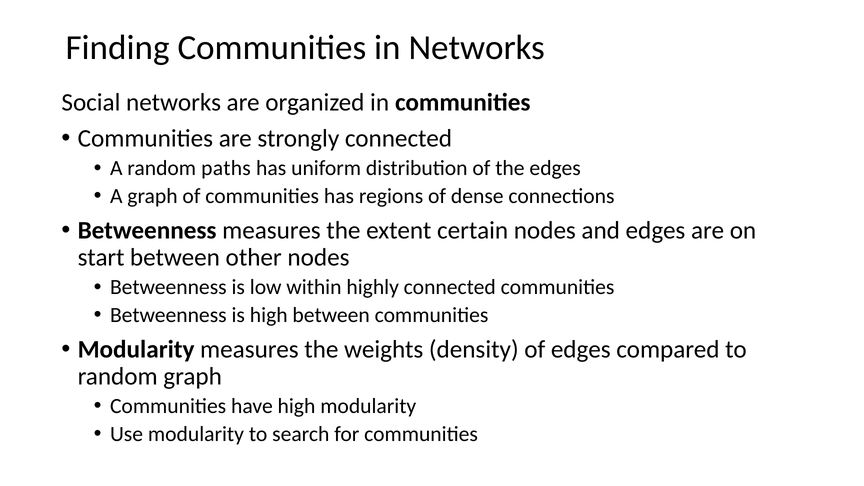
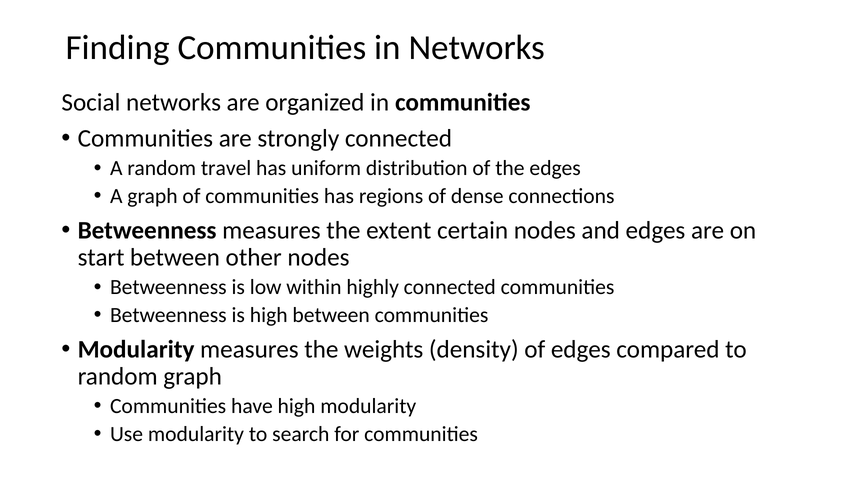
paths: paths -> travel (226, 168)
